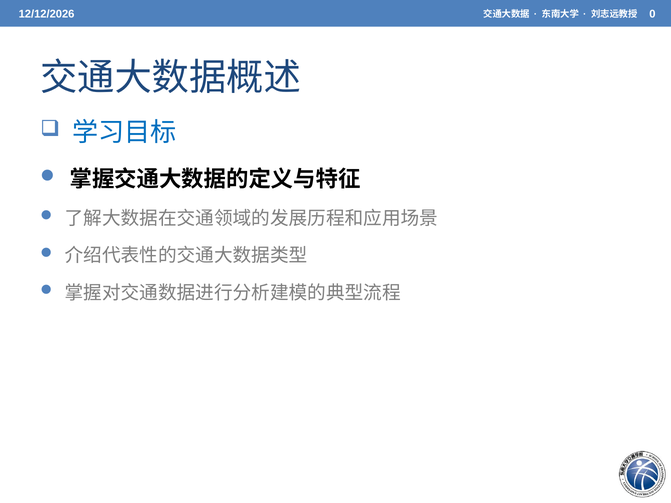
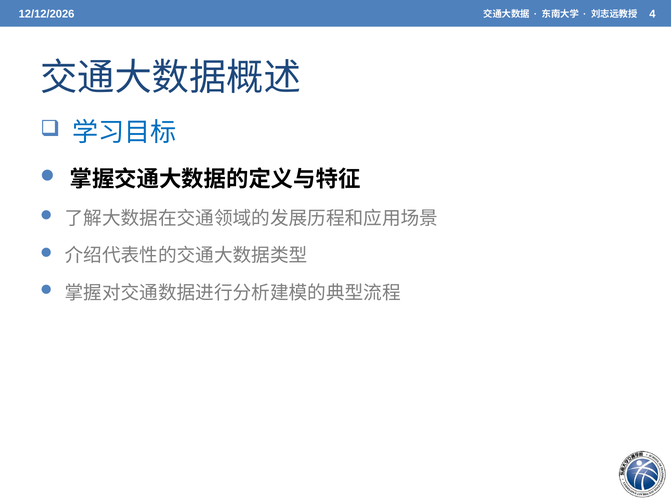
0: 0 -> 4 (652, 14)
